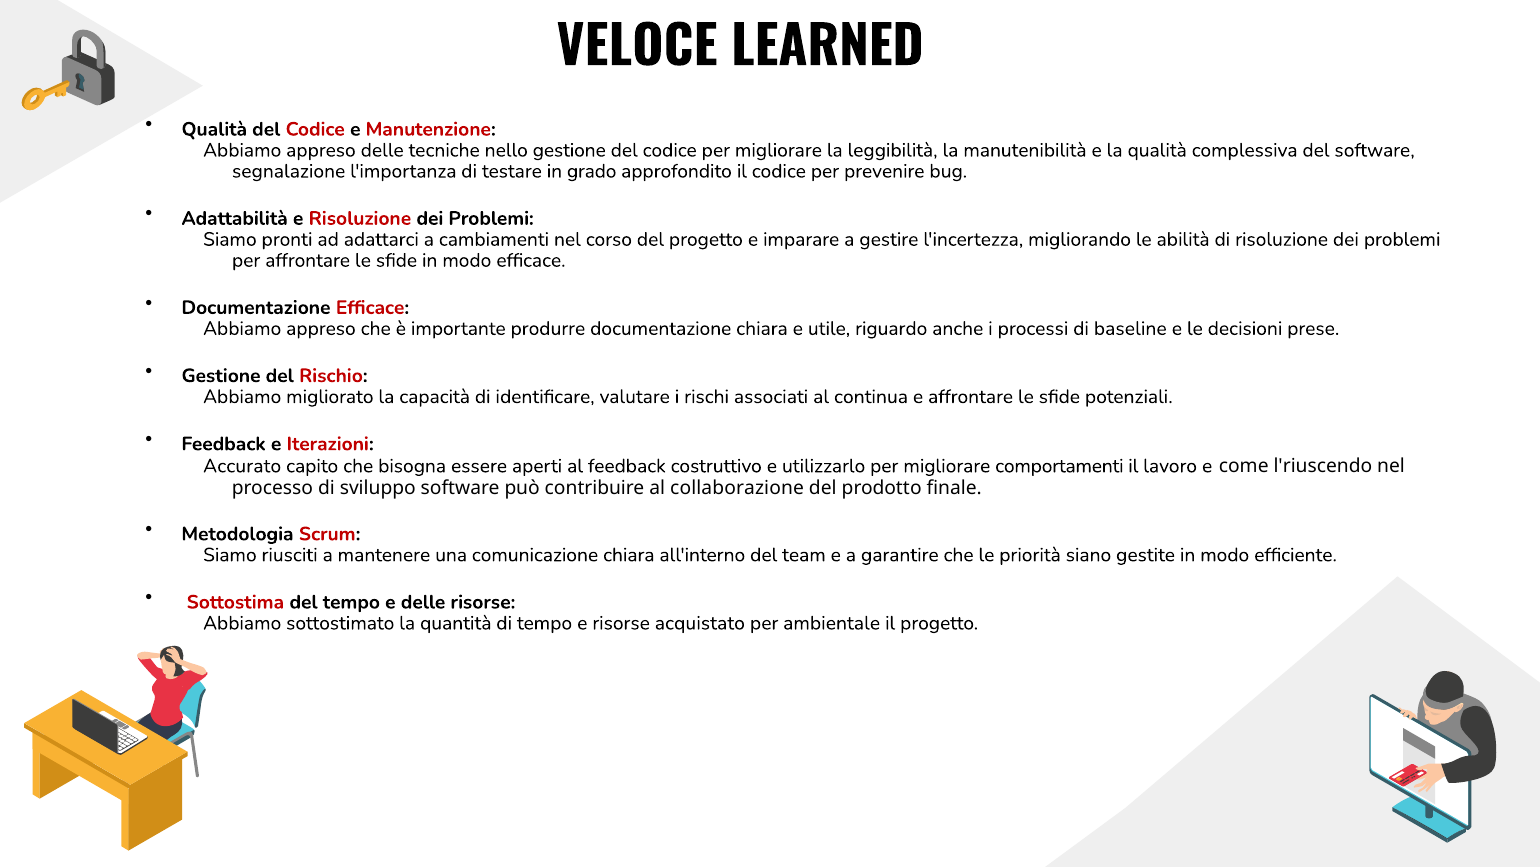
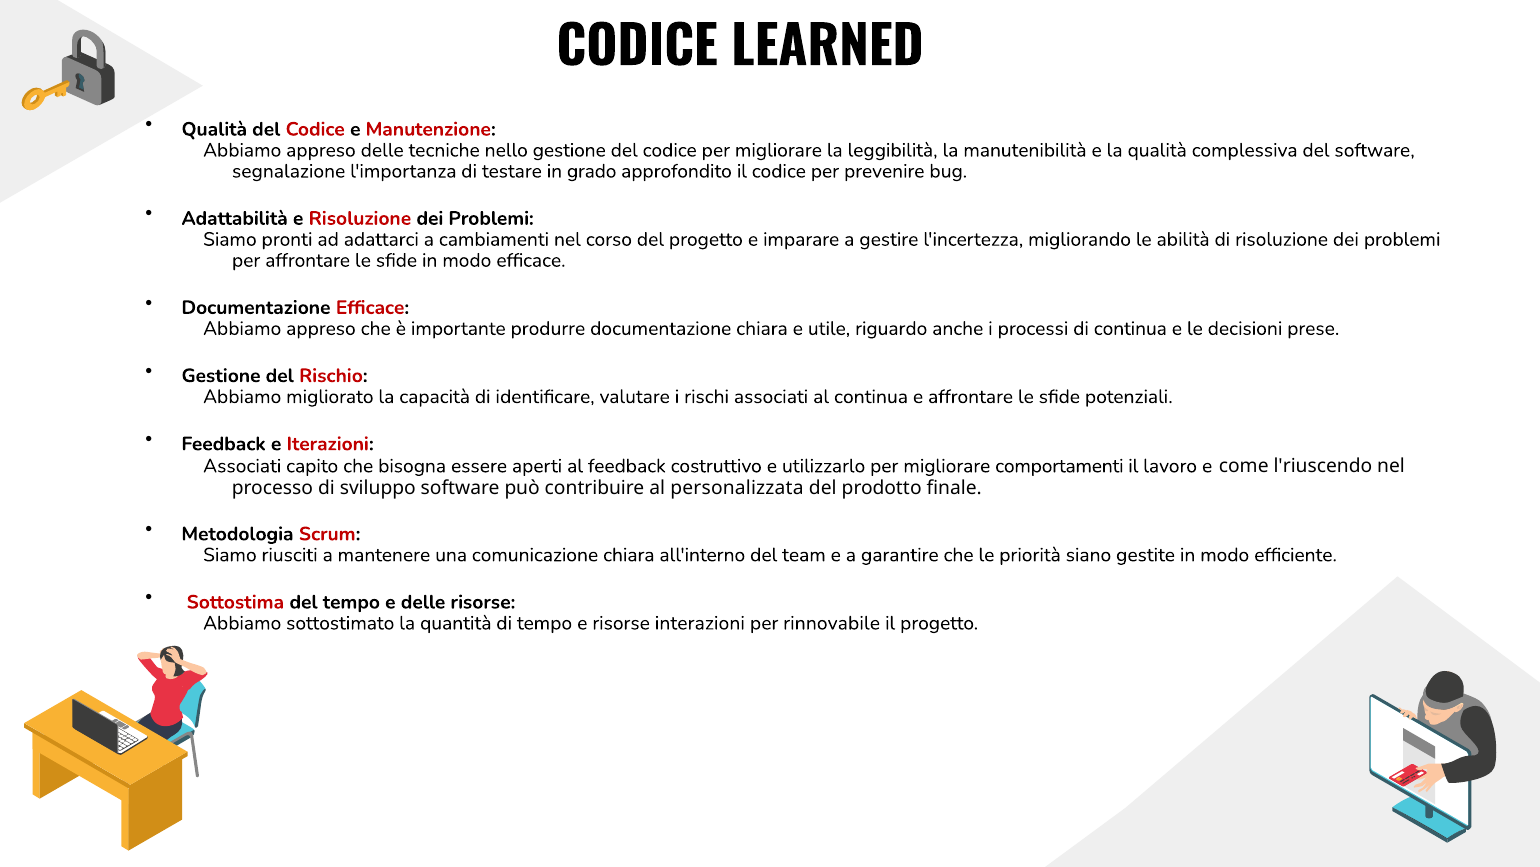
VELOCE: VELOCE -> CODICE (637, 48)
di baseline: baseline -> continua (1130, 328)
Accurato: Accurato -> Associati (242, 466)
collaborazione: collaborazione -> personalizzata (737, 487)
acquistato: acquistato -> interazioni (700, 623)
ambientale: ambientale -> rinnovabile (832, 623)
